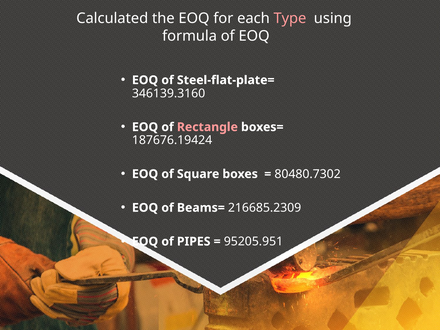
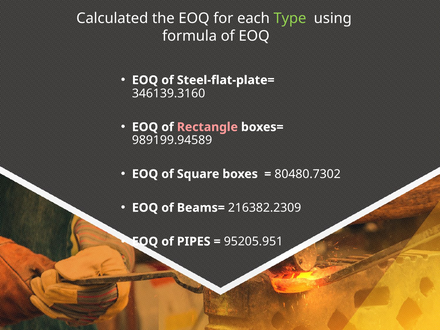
Type colour: pink -> light green (290, 18)
187676.19424: 187676.19424 -> 989199.94589 (172, 140)
216685.2309: 216685.2309 -> 216382.2309 (265, 208)
